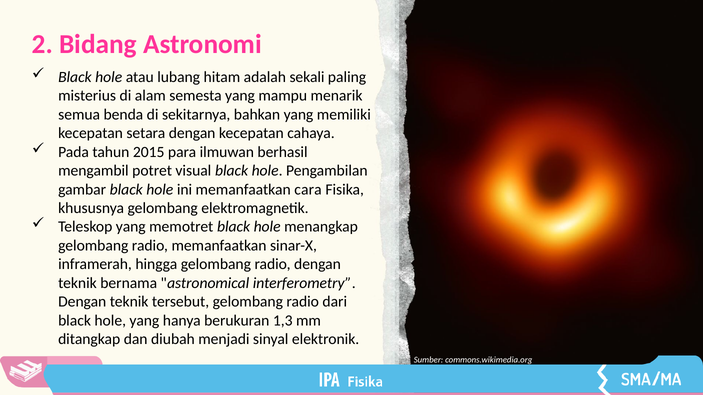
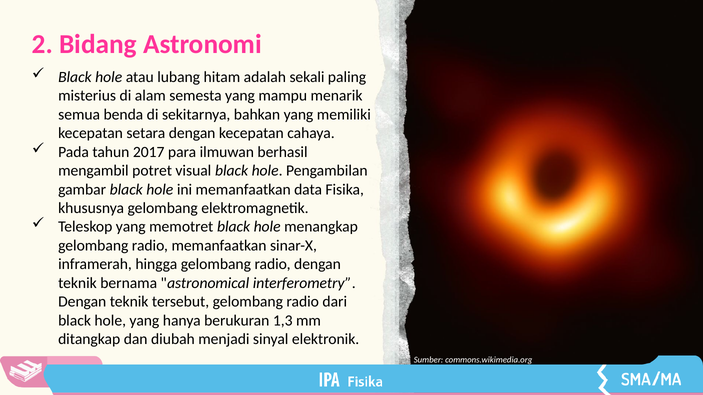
2015: 2015 -> 2017 (149, 152)
cara: cara -> data (308, 190)
